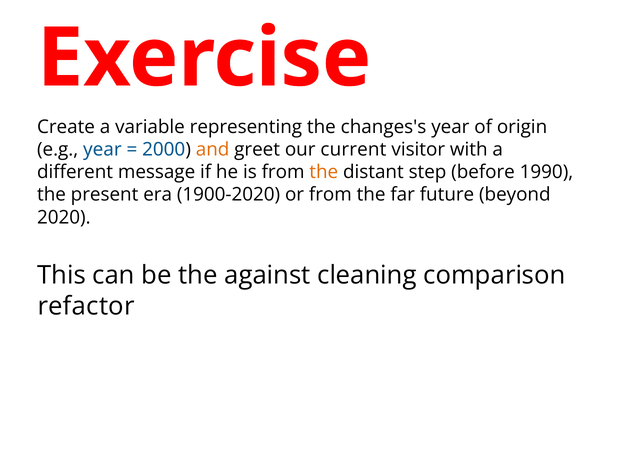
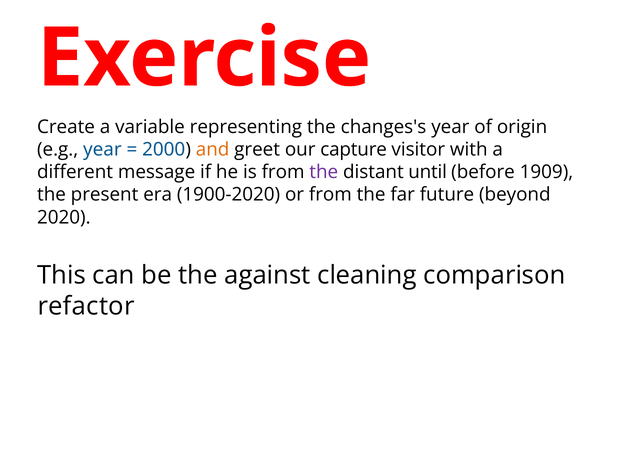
current: current -> capture (354, 150)
the colour: orange -> purple (324, 172)
step: step -> until (428, 172)
1990: 1990 -> 1909 (546, 172)
